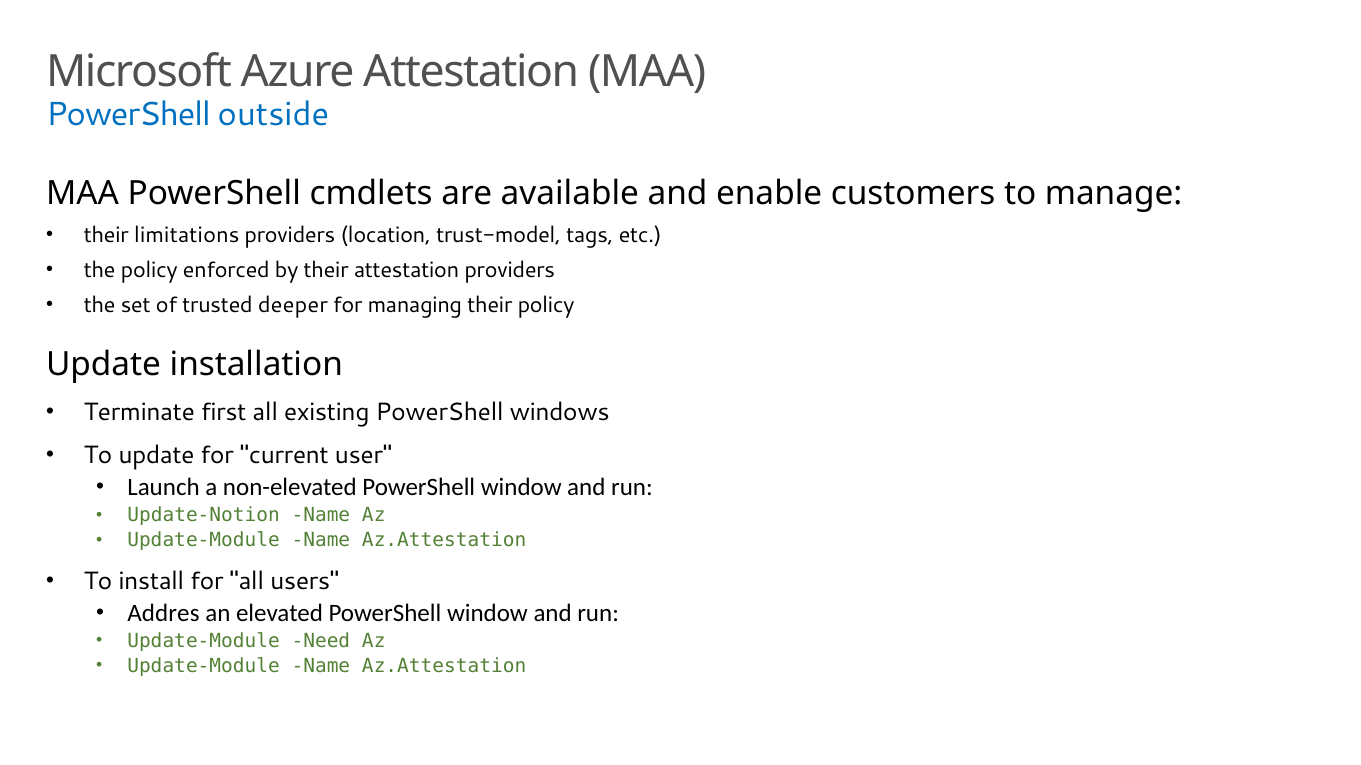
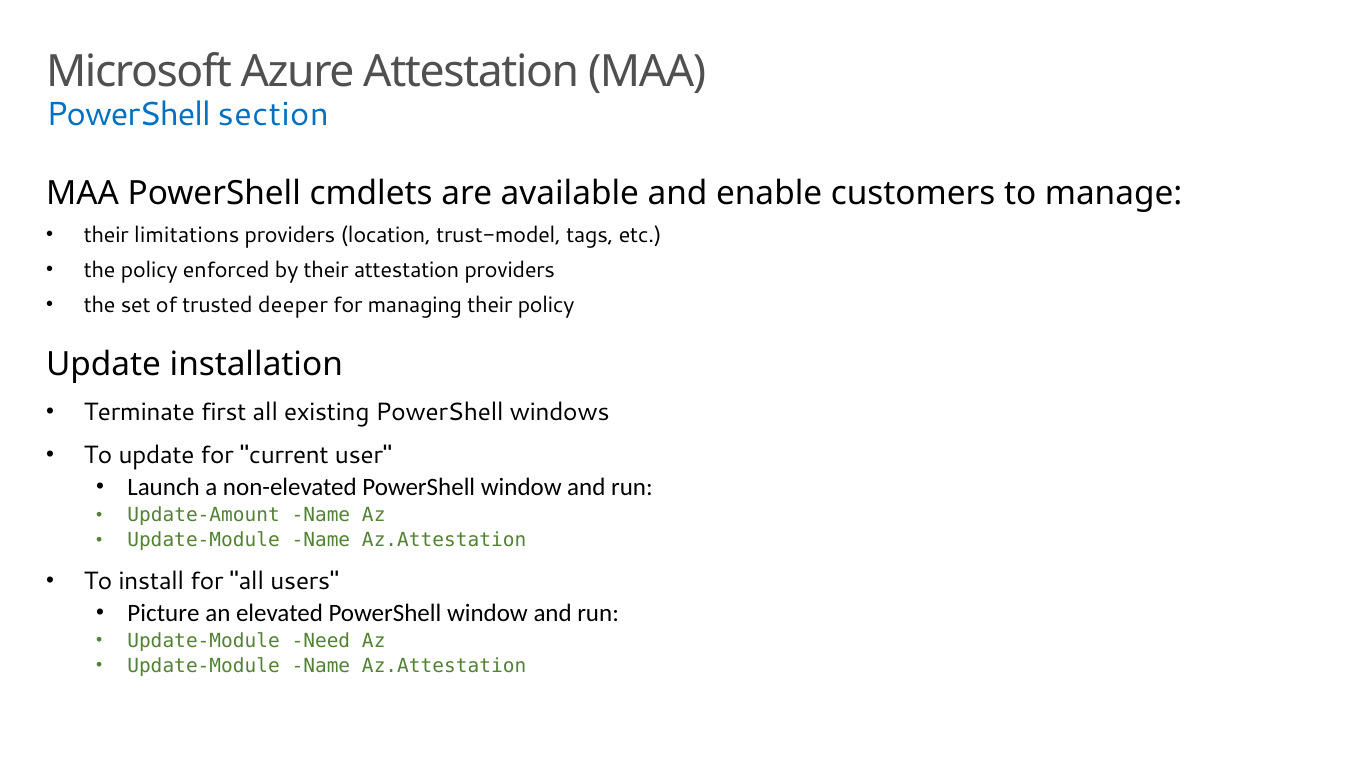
outside: outside -> section (273, 114)
Update-Notion: Update-Notion -> Update-Amount (204, 516)
Addres: Addres -> Picture (163, 613)
